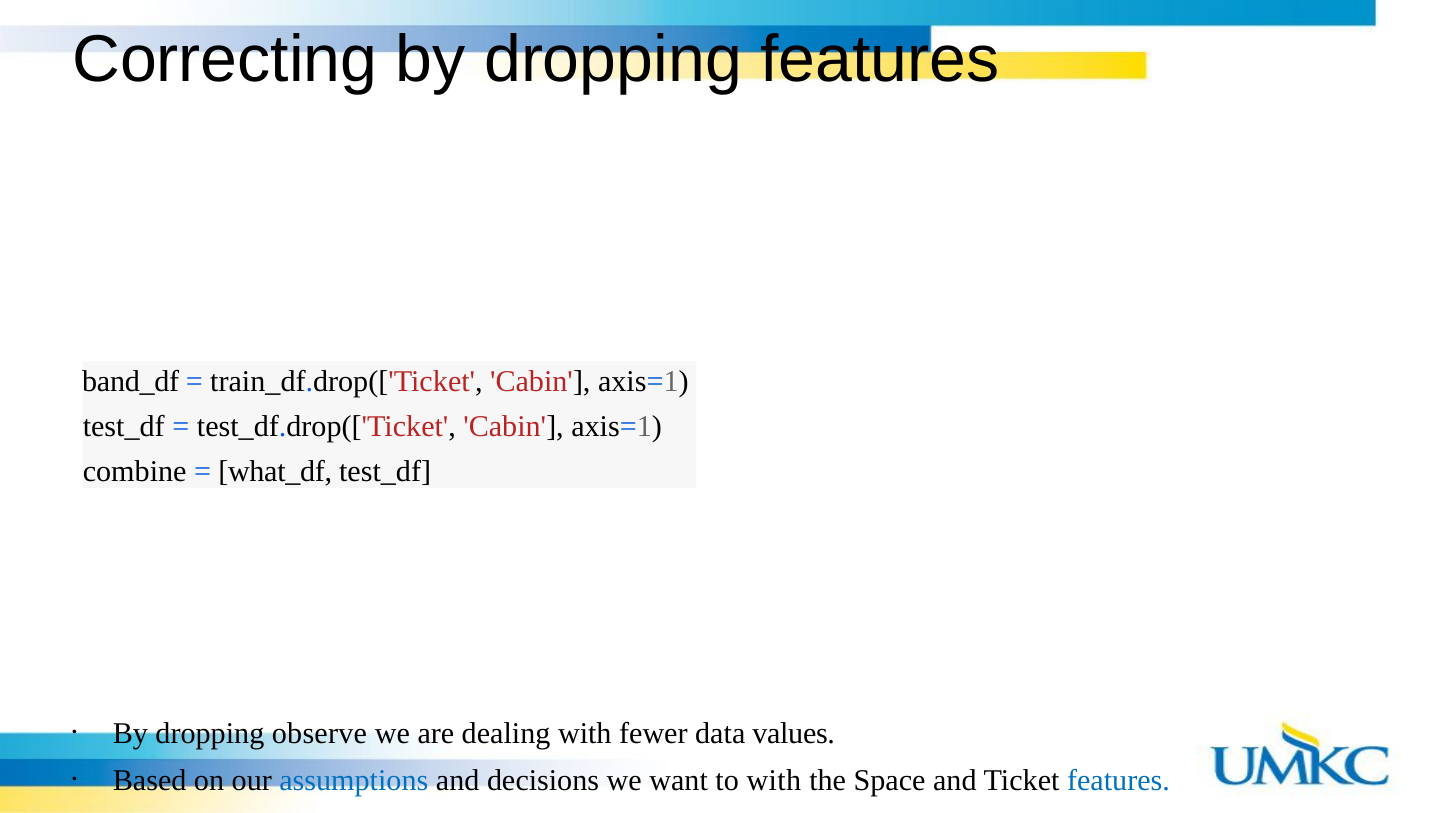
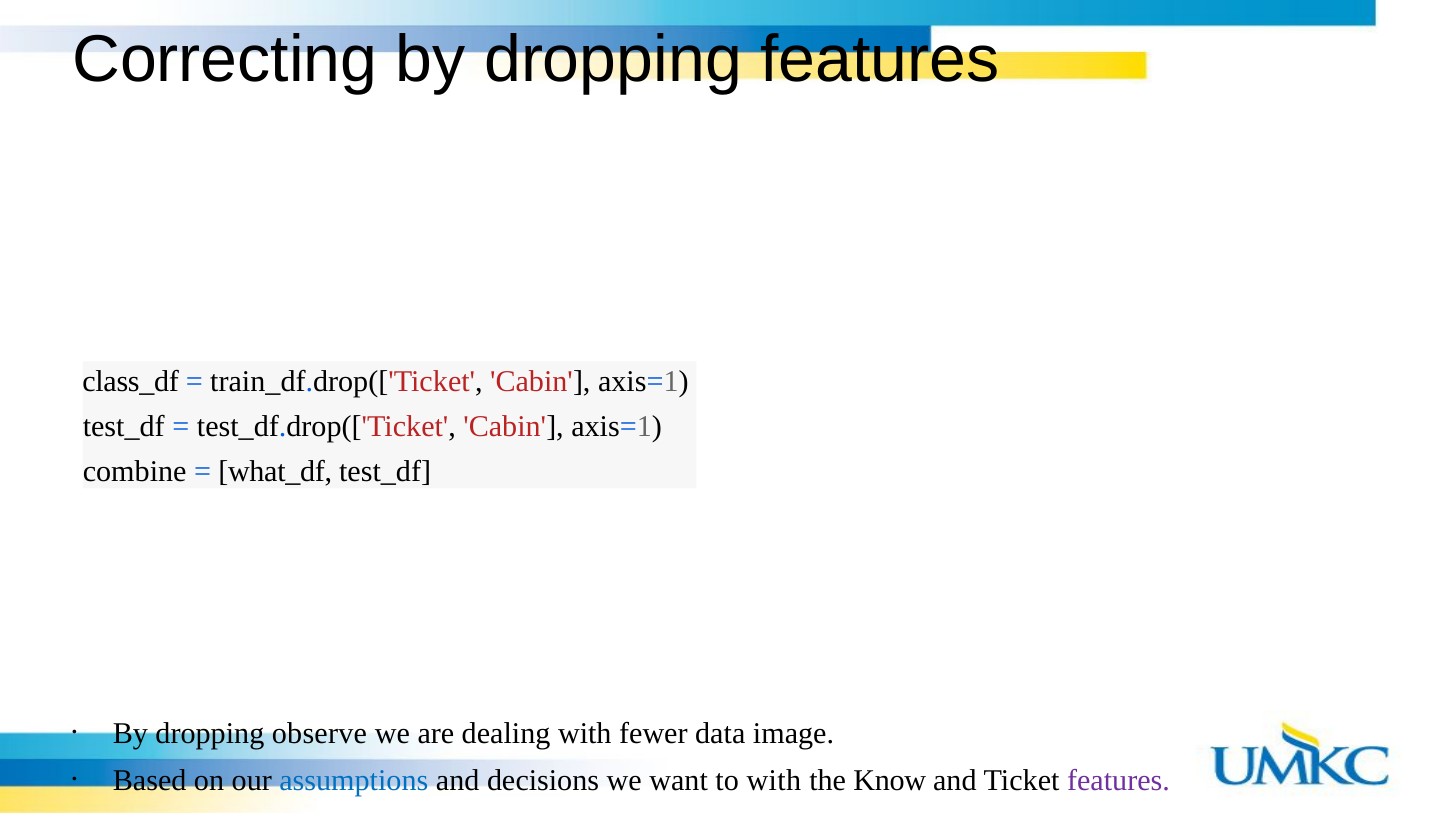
band_df: band_df -> class_df (131, 382)
values: values -> image (794, 733)
Space: Space -> Know (890, 781)
features colour: blue -> purple (1119, 781)
